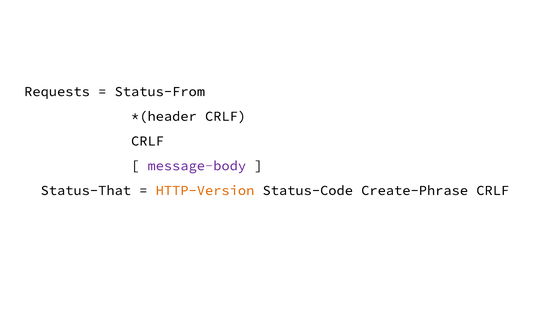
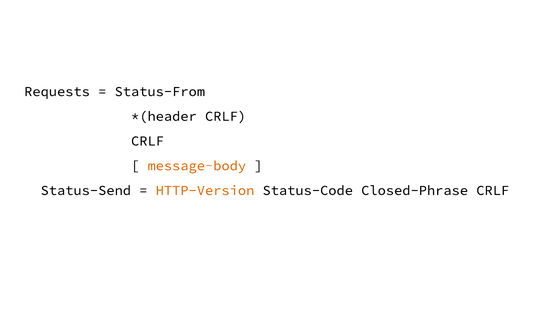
message-body colour: purple -> orange (197, 165)
Status-That: Status-That -> Status-Send (86, 190)
Create-Phrase: Create-Phrase -> Closed-Phrase (415, 190)
